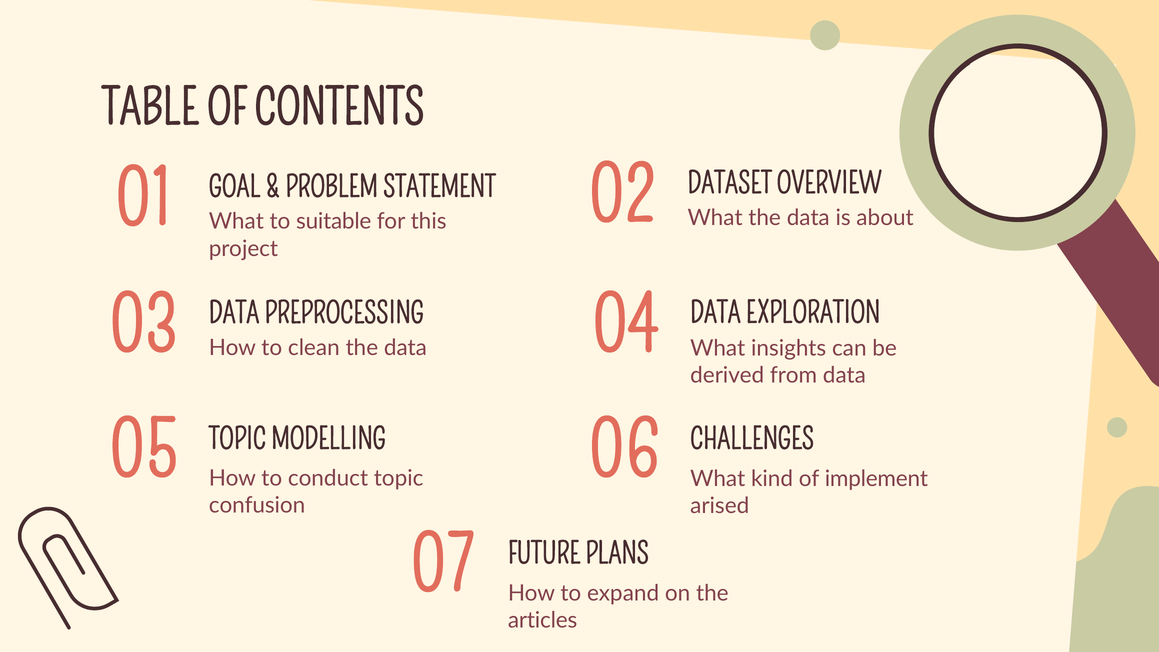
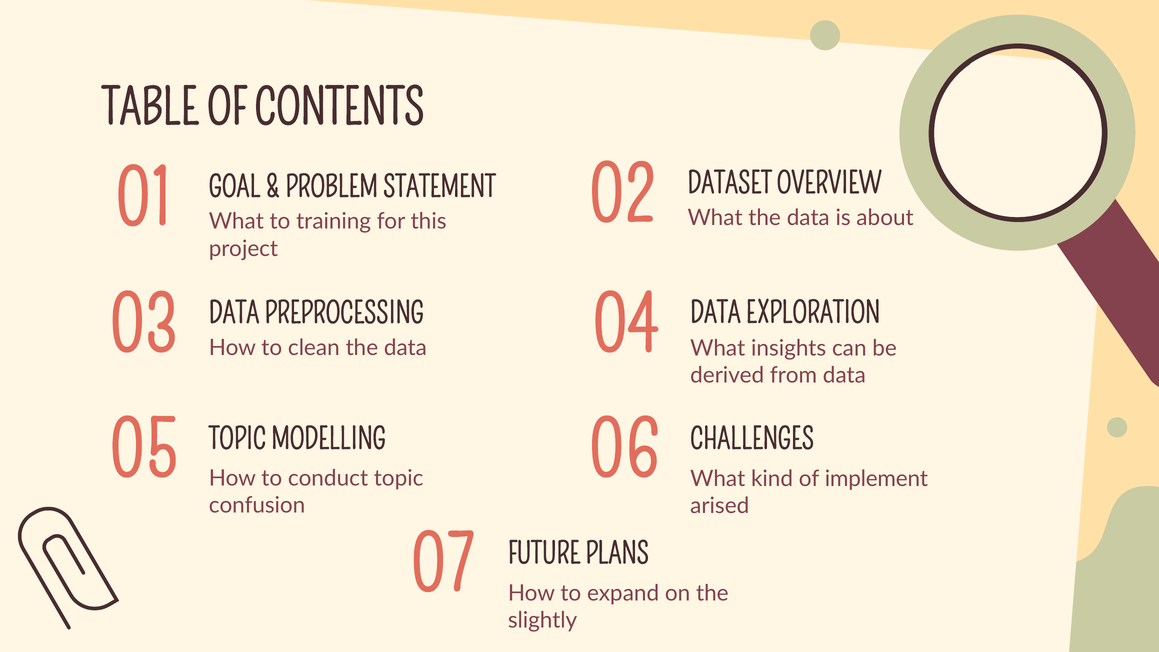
suitable: suitable -> training (334, 221)
articles: articles -> slightly (543, 620)
